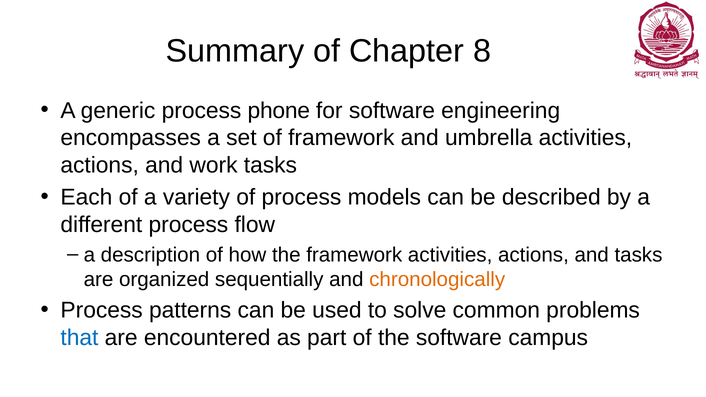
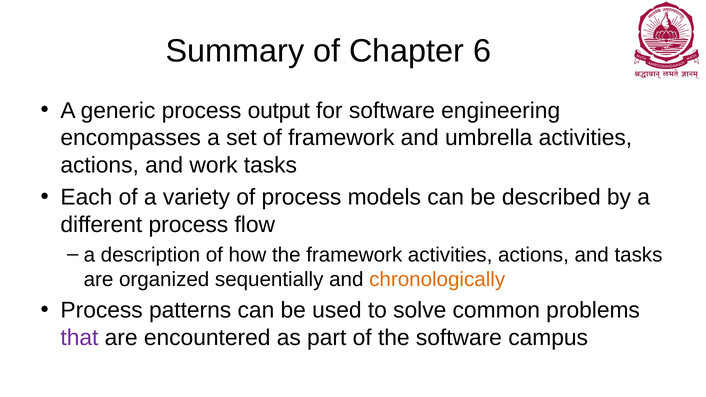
8: 8 -> 6 (482, 51)
phone: phone -> output (279, 111)
that colour: blue -> purple (79, 338)
